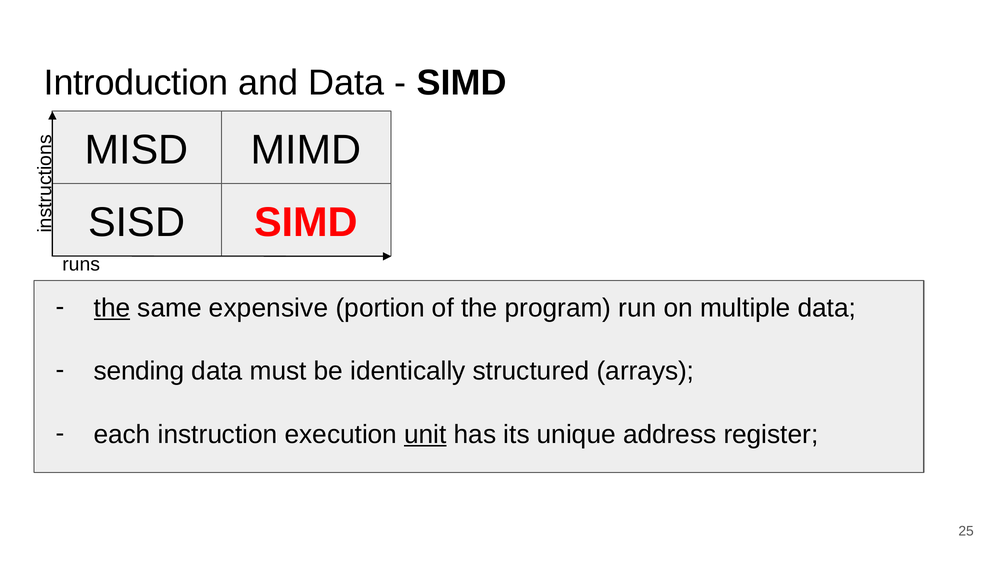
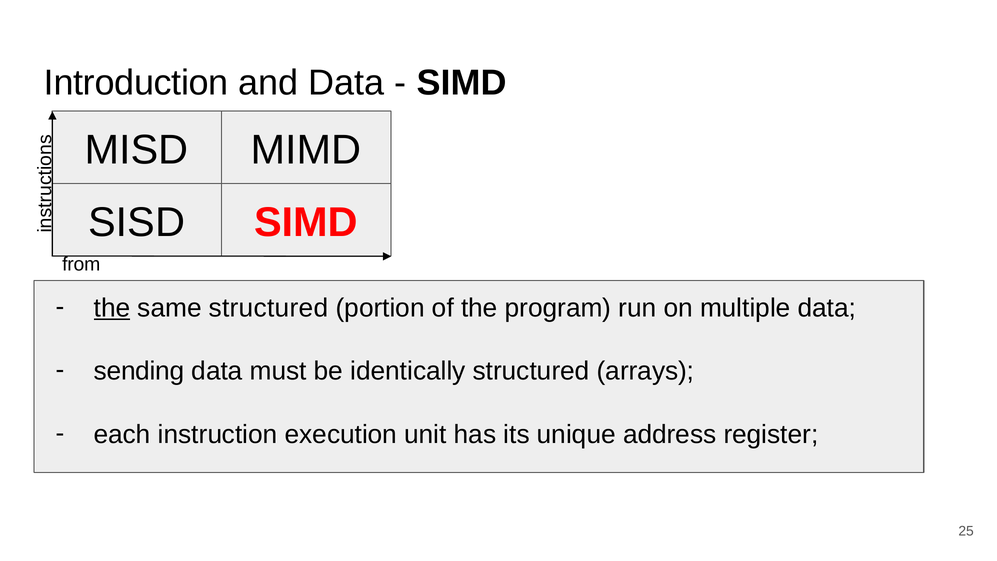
runs: runs -> from (81, 264)
same expensive: expensive -> structured (269, 308)
unit underline: present -> none (425, 434)
